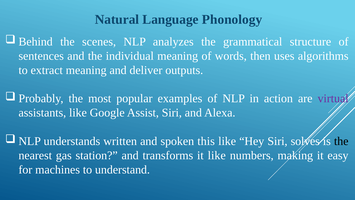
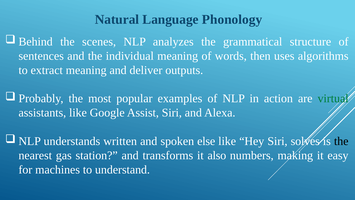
virtual colour: purple -> green (333, 98)
this: this -> else (206, 141)
it like: like -> also (217, 155)
